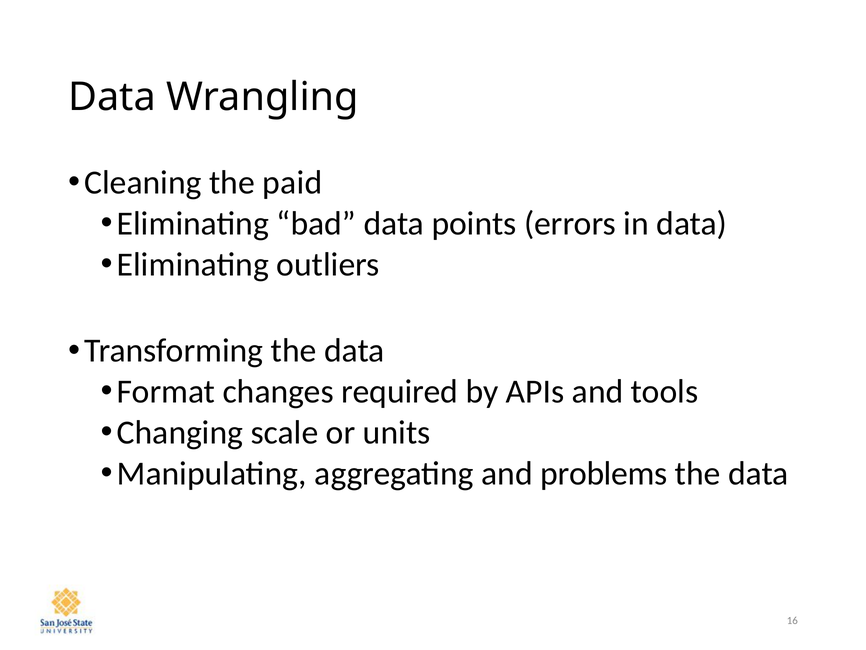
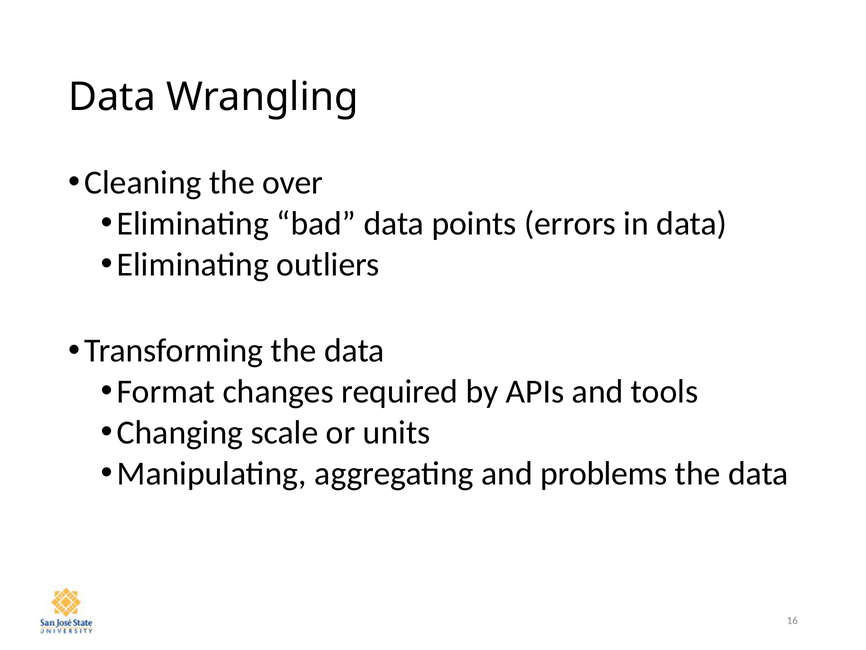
paid: paid -> over (293, 182)
